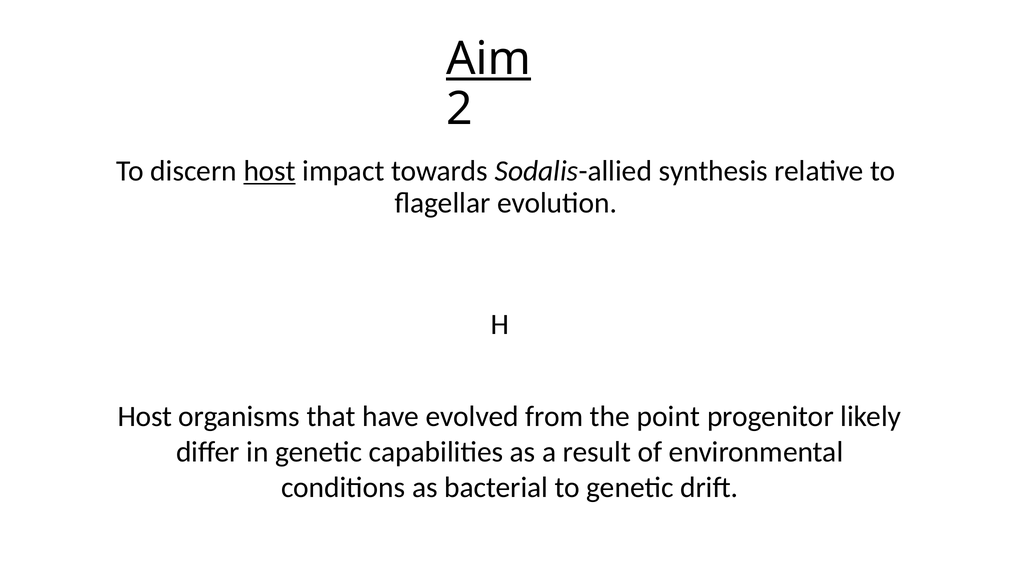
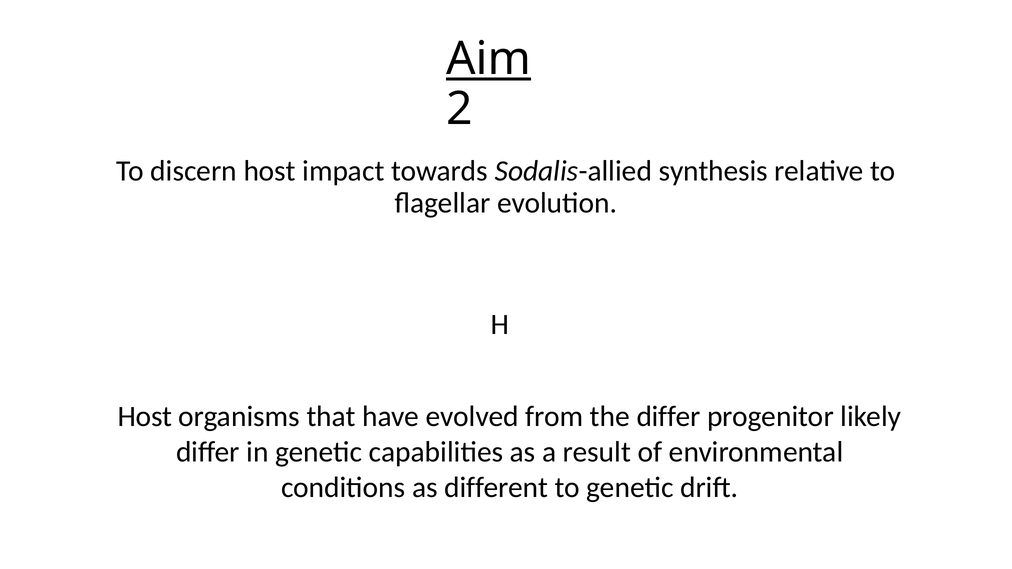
host underline: present -> none (270, 171)
the point: point -> differ (669, 417)
bacterial: bacterial -> different (496, 488)
